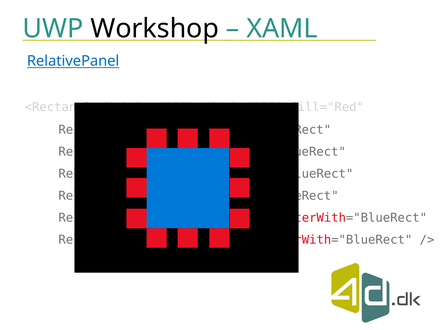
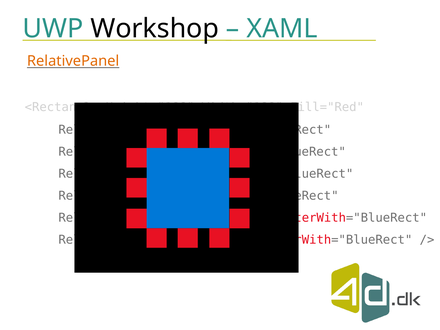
RelativePanel colour: blue -> orange (73, 61)
